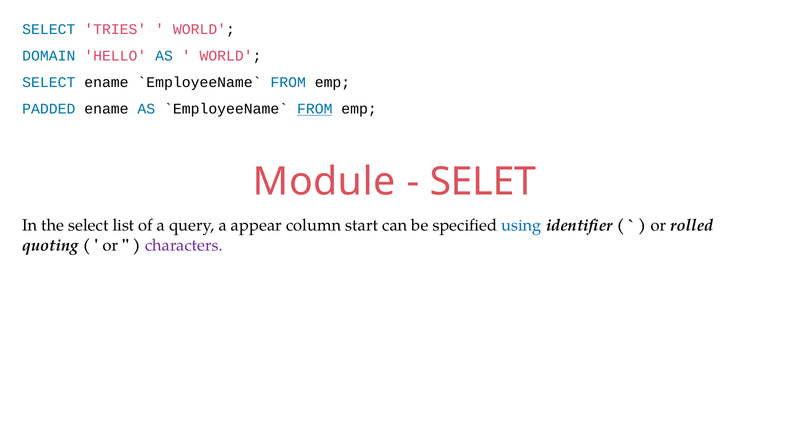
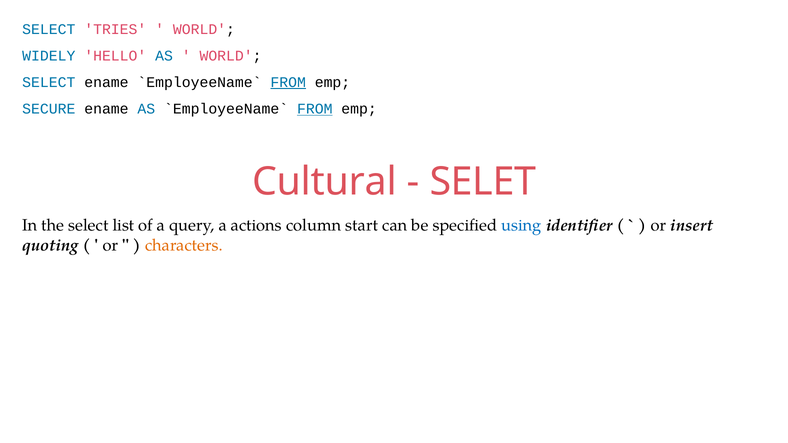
DOMAIN: DOMAIN -> WIDELY (49, 56)
FROM underline: none -> present (288, 82)
PADDED: PADDED -> SECURE (49, 109)
Module: Module -> Cultural (324, 182)
appear: appear -> actions (256, 226)
rolled: rolled -> insert (692, 226)
characters colour: purple -> orange (184, 245)
